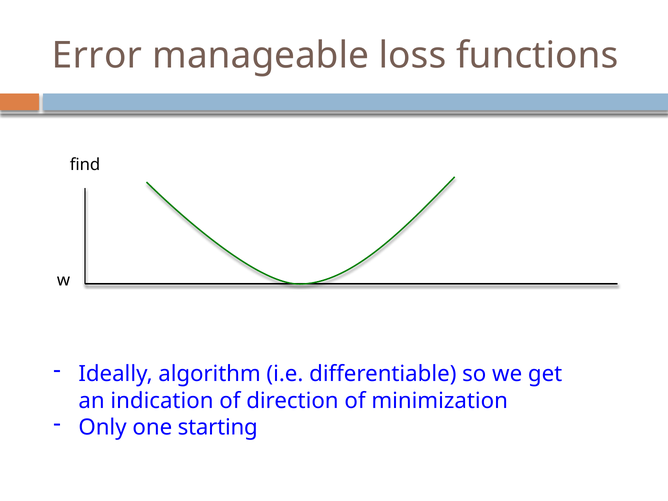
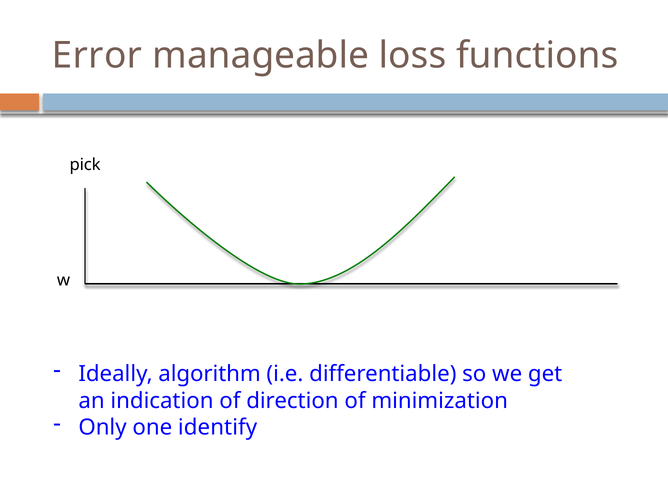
find: find -> pick (85, 165)
starting: starting -> identify (218, 427)
